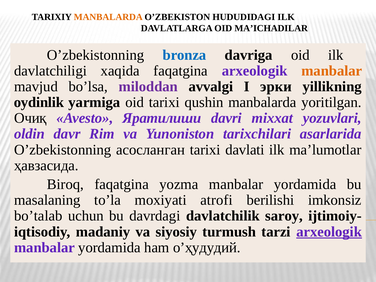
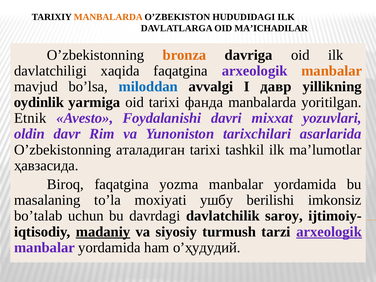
bronza colour: blue -> orange (184, 55)
miloddan colour: purple -> blue (148, 87)
эрки: эрки -> давр (276, 87)
qushin: qushin -> фанда (204, 102)
Очиқ: Очиқ -> Etnik (30, 118)
Яратилиши: Яратилиши -> Foydalanishi (162, 118)
асосланган: асосланган -> аталадиган (151, 150)
davlati: davlati -> tashkil (245, 150)
atrofi: atrofi -> ушбу (217, 200)
madaniy underline: none -> present (103, 232)
